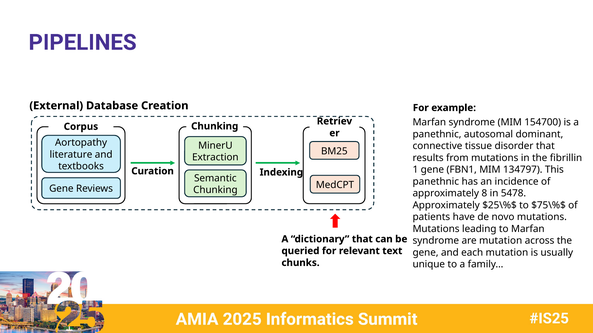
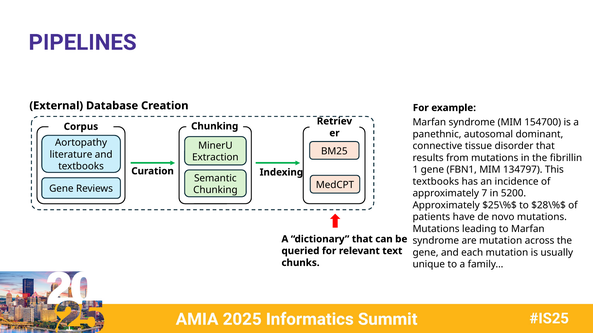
panethnic: panethnic -> textbooks (436, 182)
8: 8 -> 7 (484, 194)
5478: 5478 -> 5200 (513, 194)
$75\%$: $75\%$ -> $28\%$ (549, 206)
